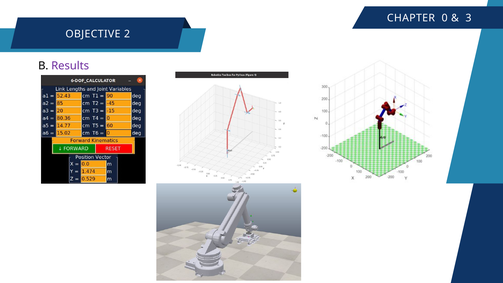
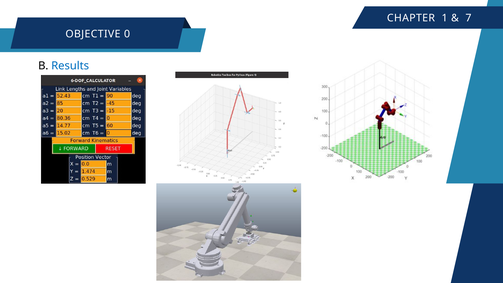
0: 0 -> 1 (445, 18)
3: 3 -> 7 (468, 18)
2: 2 -> 0 (127, 34)
Results colour: purple -> blue (70, 66)
